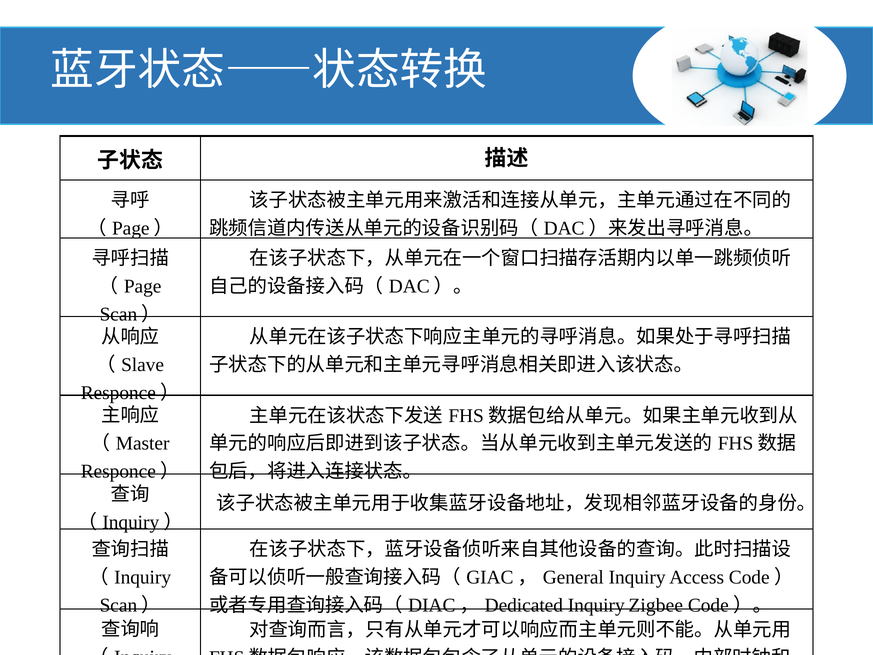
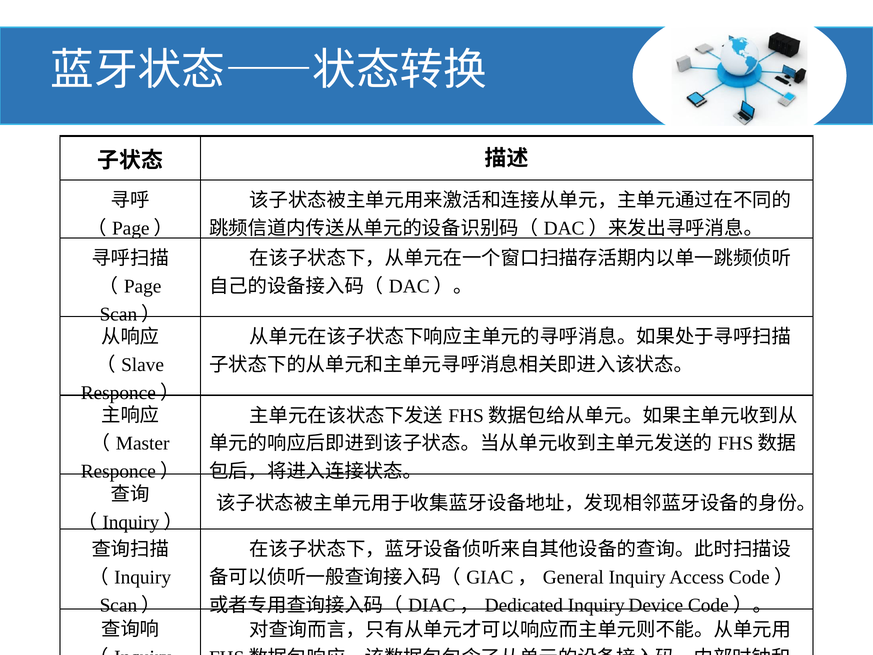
Zigbee: Zigbee -> Device (656, 605)
